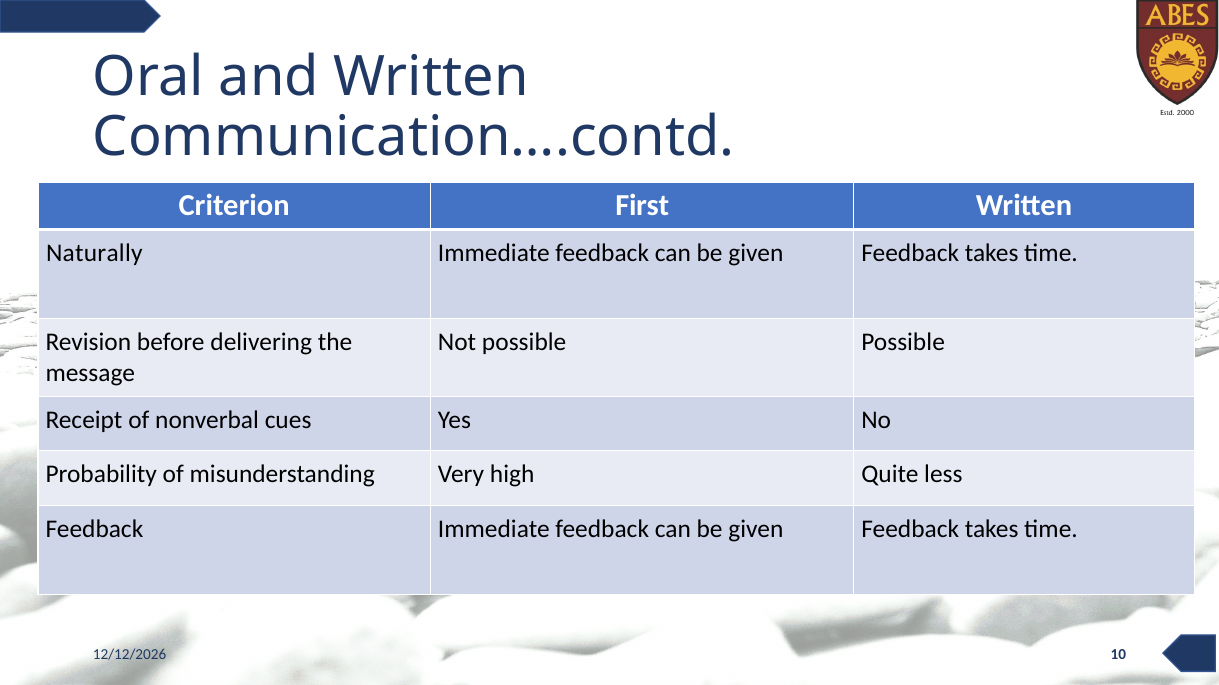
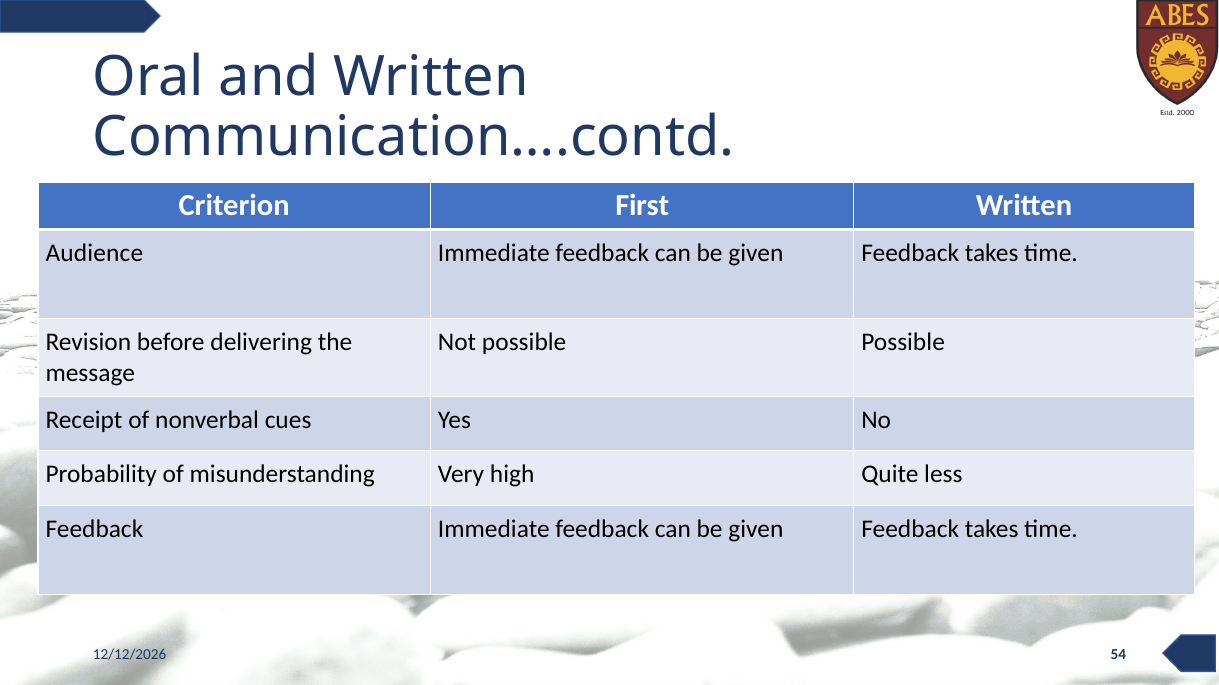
Naturally: Naturally -> Audience (94, 253)
10: 10 -> 54 (1118, 655)
